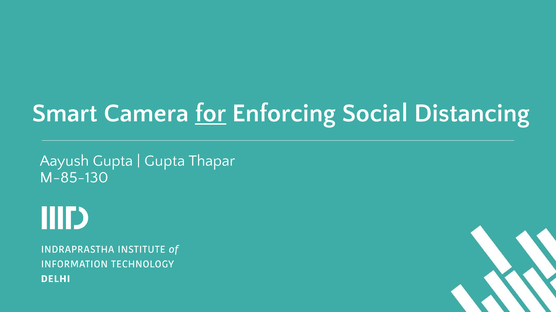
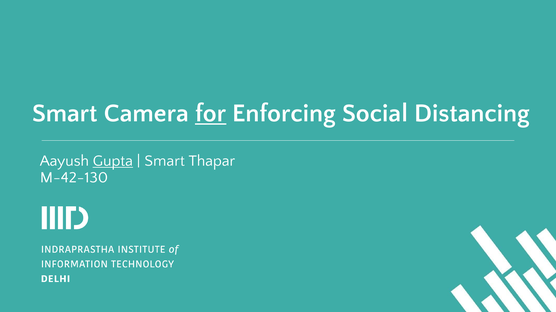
Gupta underline: none -> present (113, 161)
Gupta: Gupta -> Smart (165, 161)
M-85-130: M-85-130 -> M-42-130 (74, 178)
